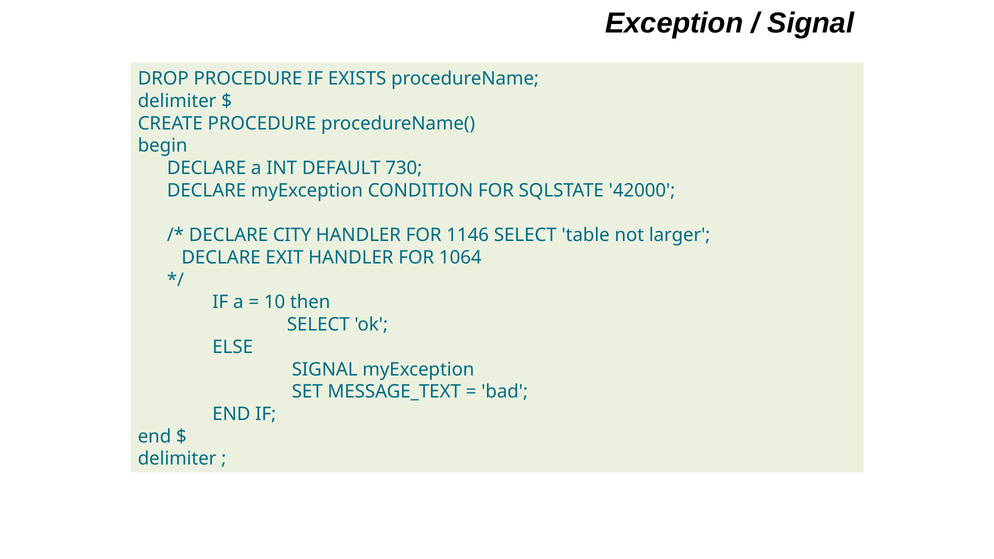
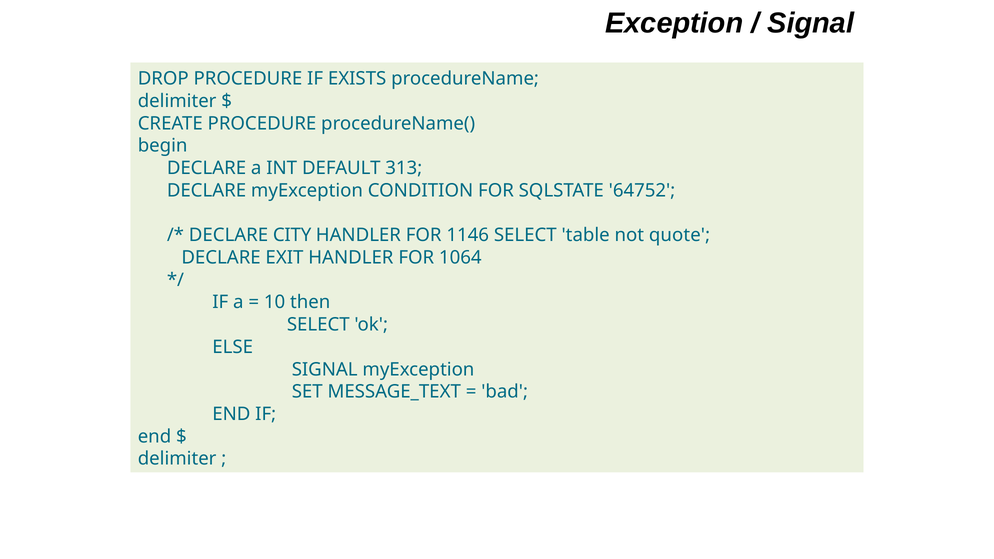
730: 730 -> 313 (404, 168)
42000: 42000 -> 64752 (642, 191)
larger: larger -> quote (680, 235)
